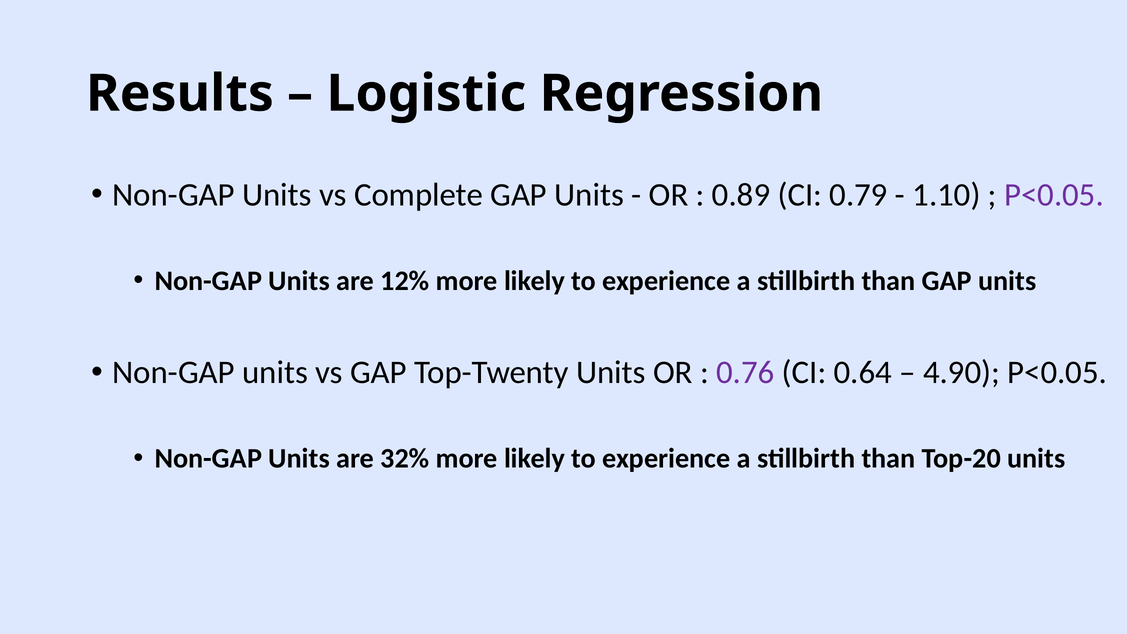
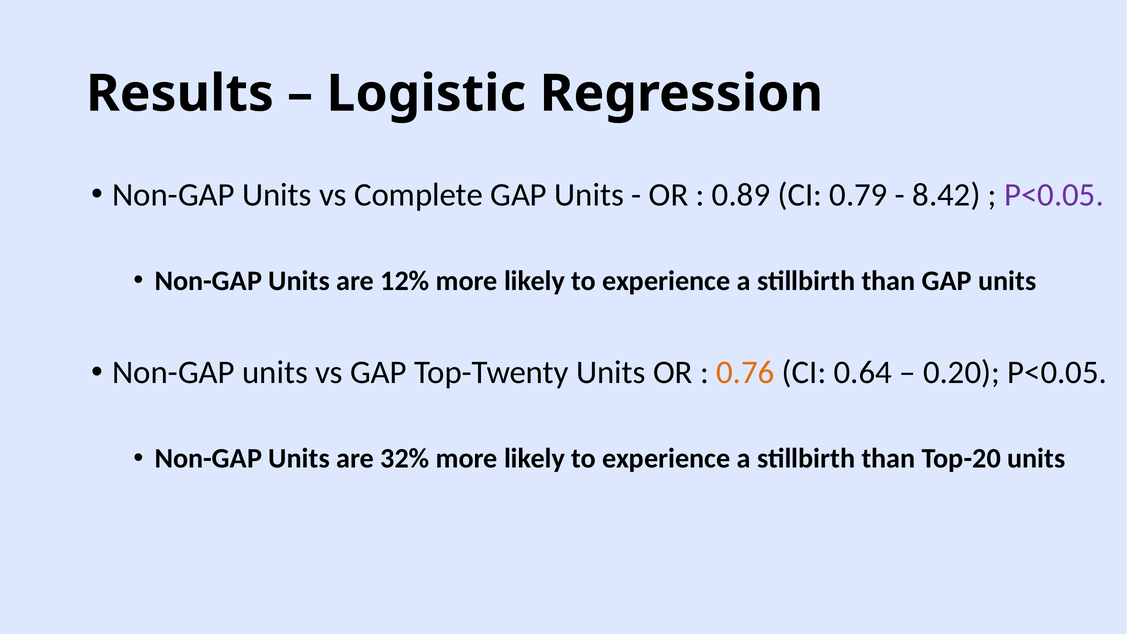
1.10: 1.10 -> 8.42 (946, 195)
0.76 colour: purple -> orange (745, 373)
4.90: 4.90 -> 0.20 (962, 373)
